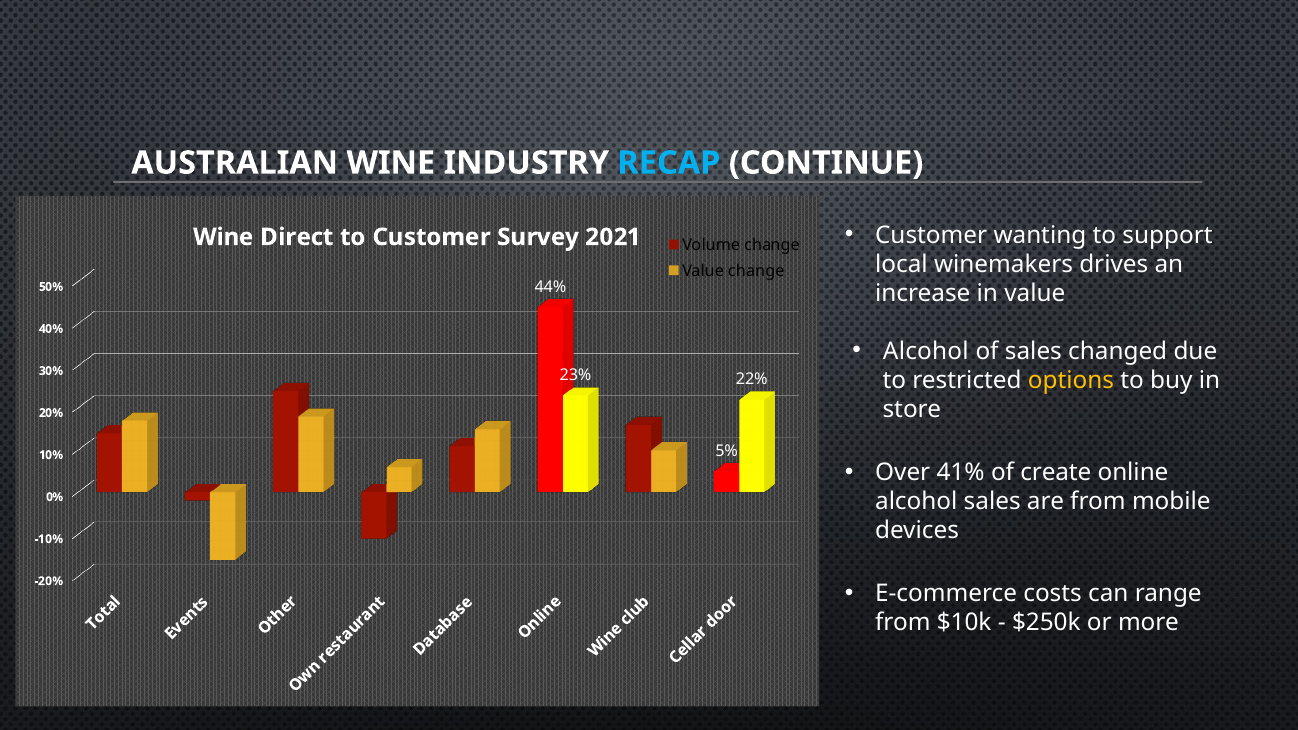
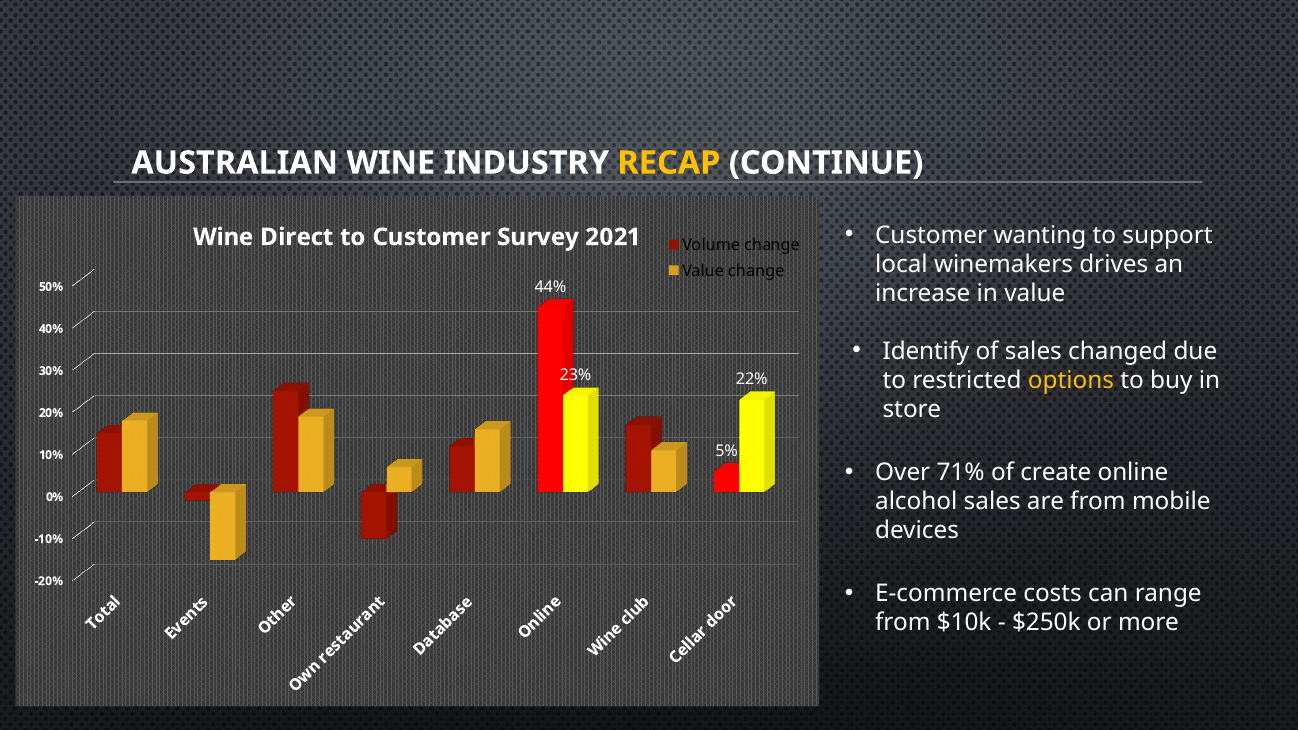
RECAP colour: light blue -> yellow (669, 163)
Alcohol: Alcohol -> Identify (926, 351)
41%: 41% -> 71% (961, 472)
